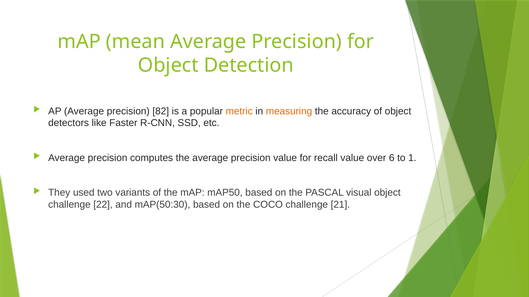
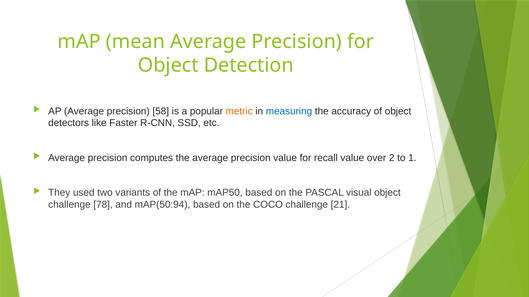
82: 82 -> 58 (161, 111)
measuring colour: orange -> blue (289, 111)
6: 6 -> 2 (392, 158)
22: 22 -> 78 (103, 205)
mAP(50:30: mAP(50:30 -> mAP(50:94 (162, 205)
